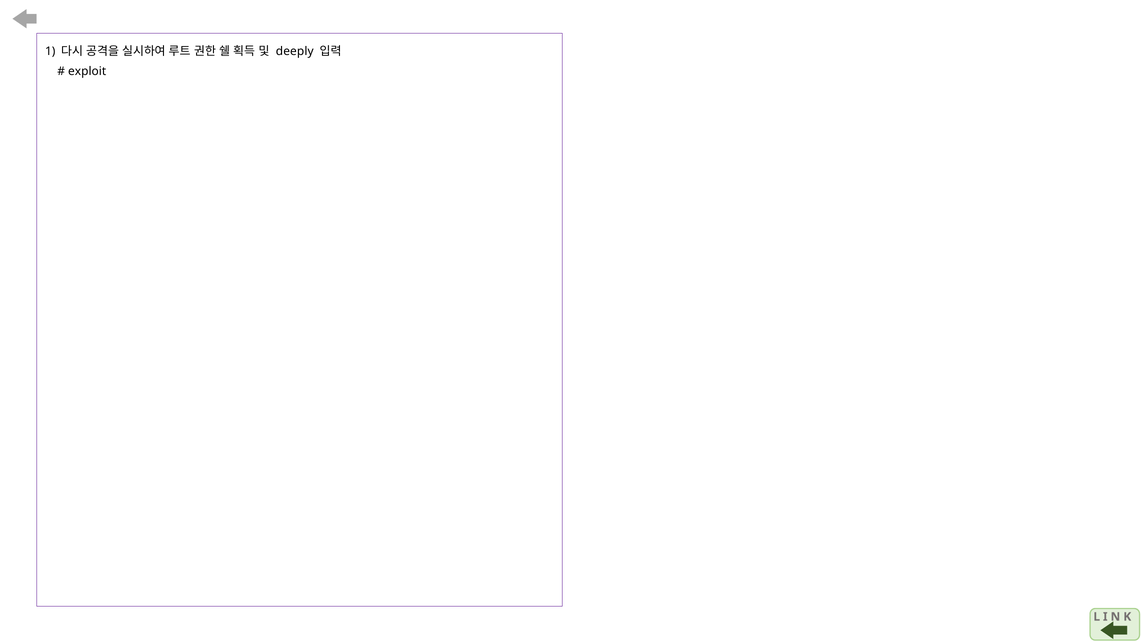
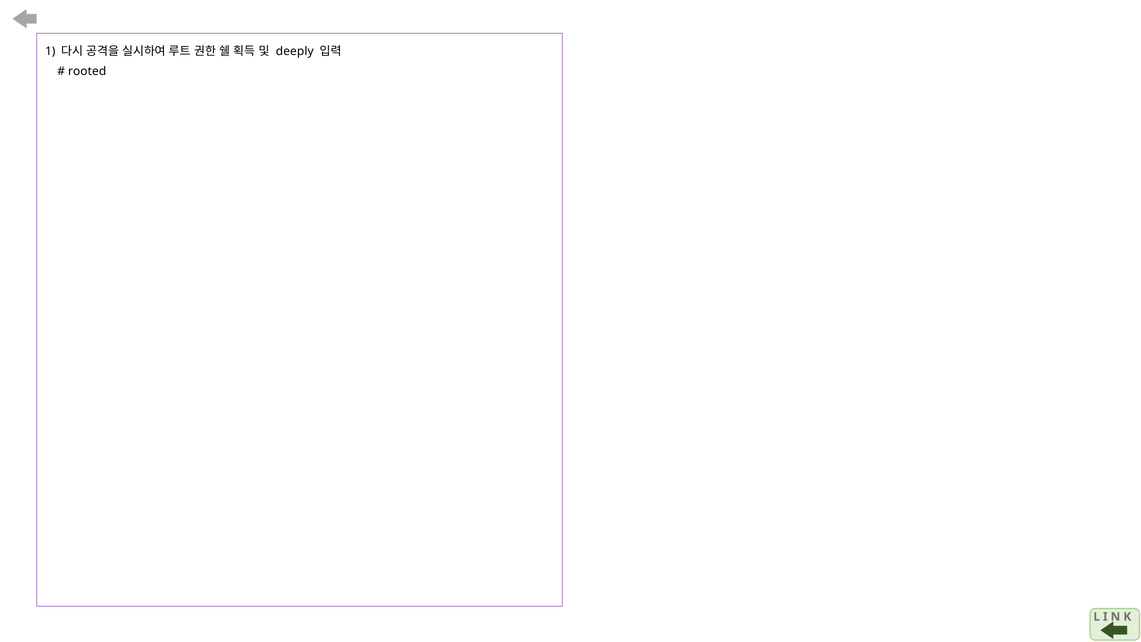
exploit: exploit -> rooted (87, 71)
